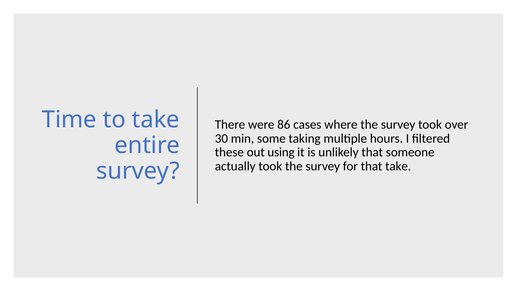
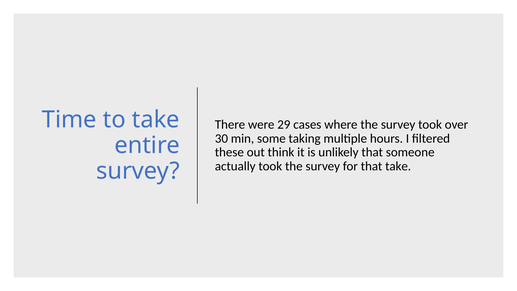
86: 86 -> 29 (284, 124)
using: using -> think (281, 152)
